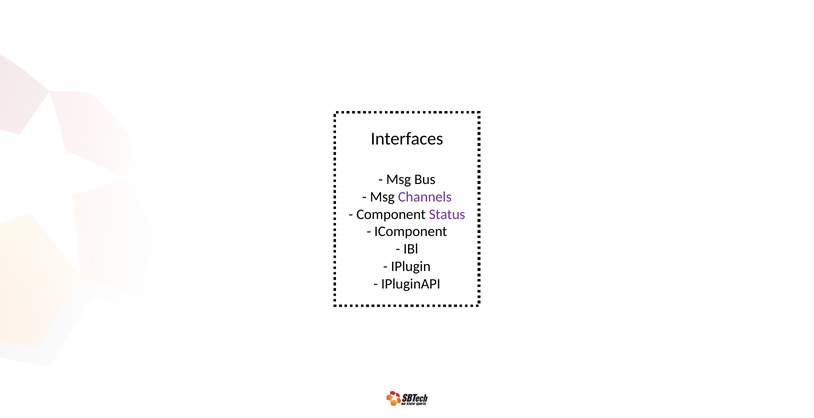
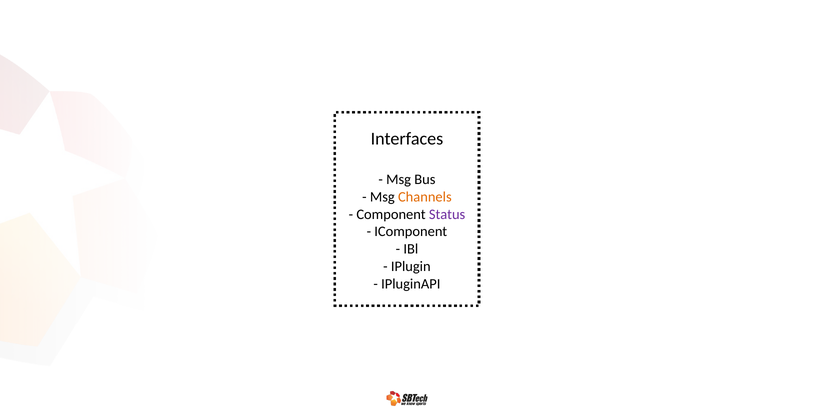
Channels colour: purple -> orange (425, 197)
